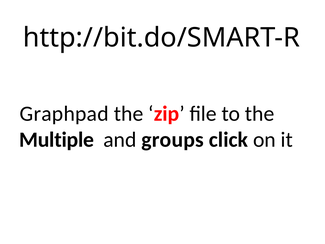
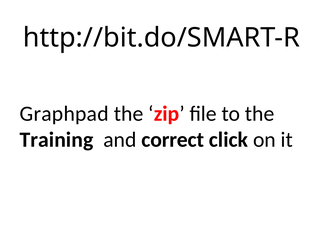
Multiple: Multiple -> Training (56, 140)
groups: groups -> correct (173, 140)
